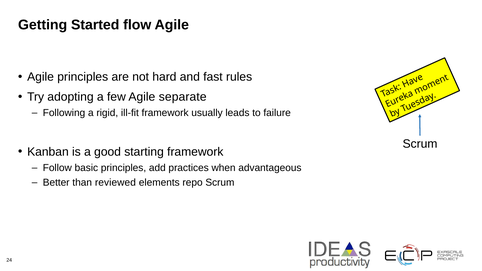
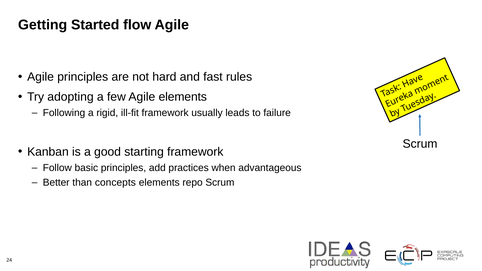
Agile separate: separate -> elements (183, 97)
reviewed: reviewed -> concepts (115, 183)
